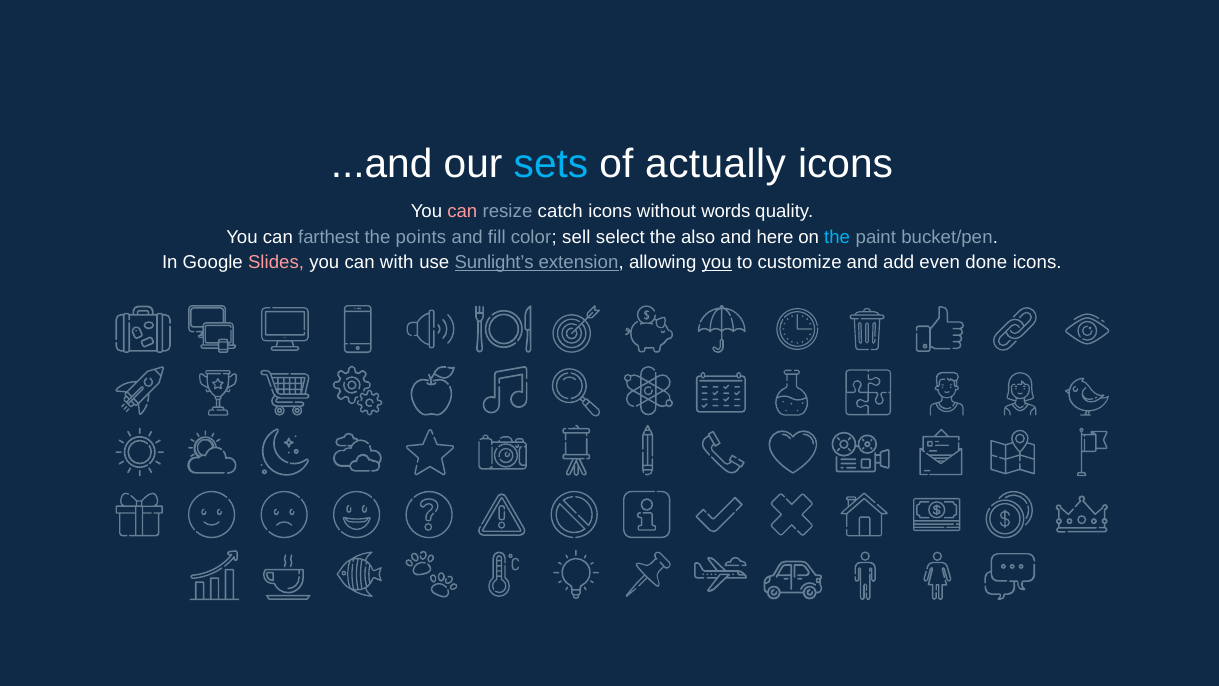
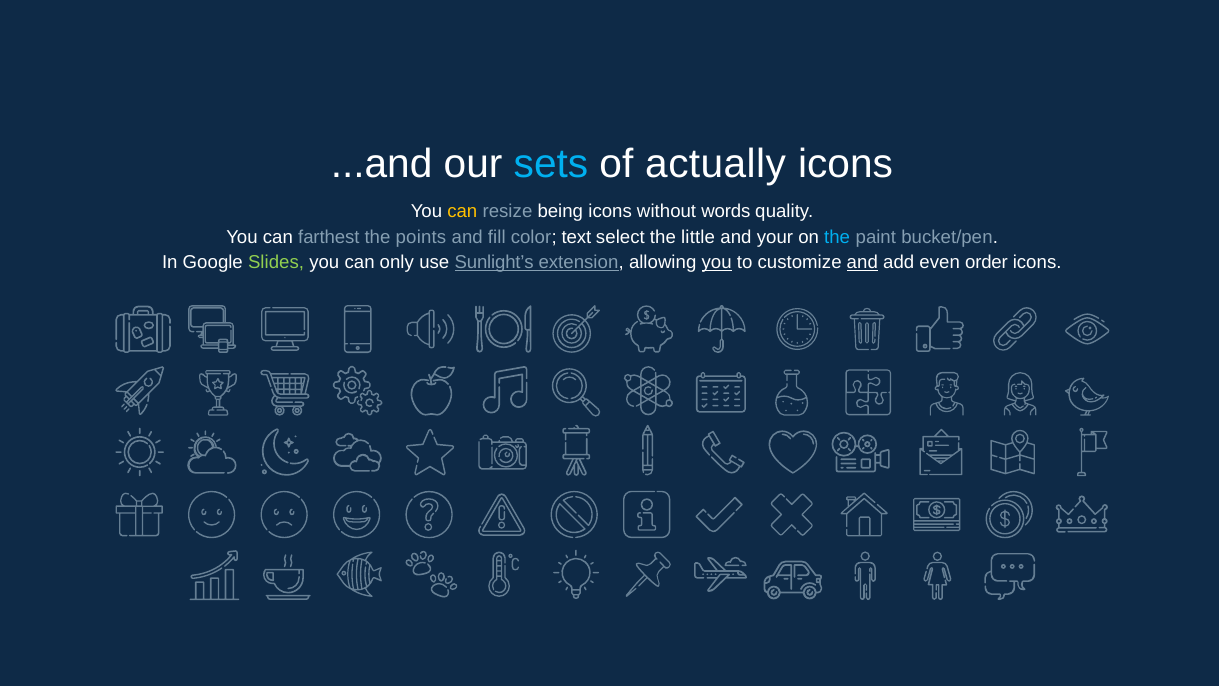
can colour: pink -> yellow (462, 211)
catch: catch -> being (560, 211)
sell: sell -> text (576, 237)
also: also -> little (698, 237)
here: here -> your (775, 237)
Slides colour: pink -> light green (276, 263)
with: with -> only (397, 263)
and underline: none -> present (862, 263)
done: done -> order (986, 263)
